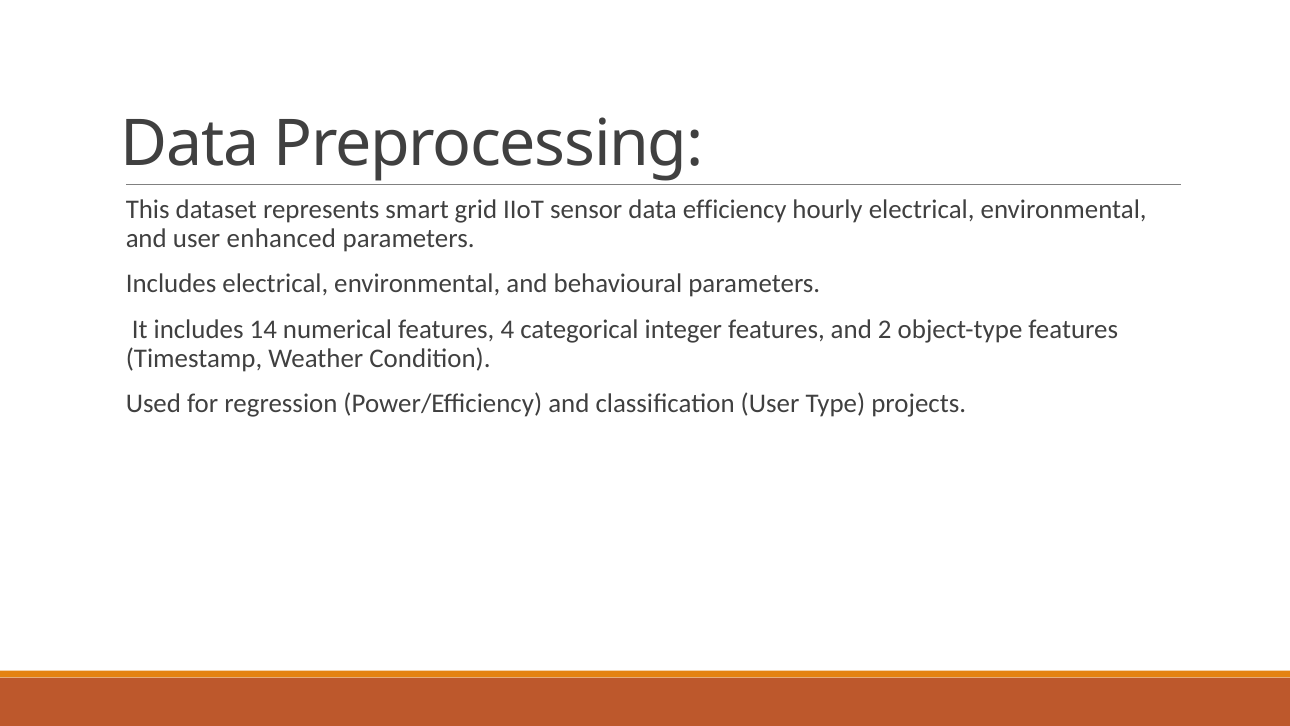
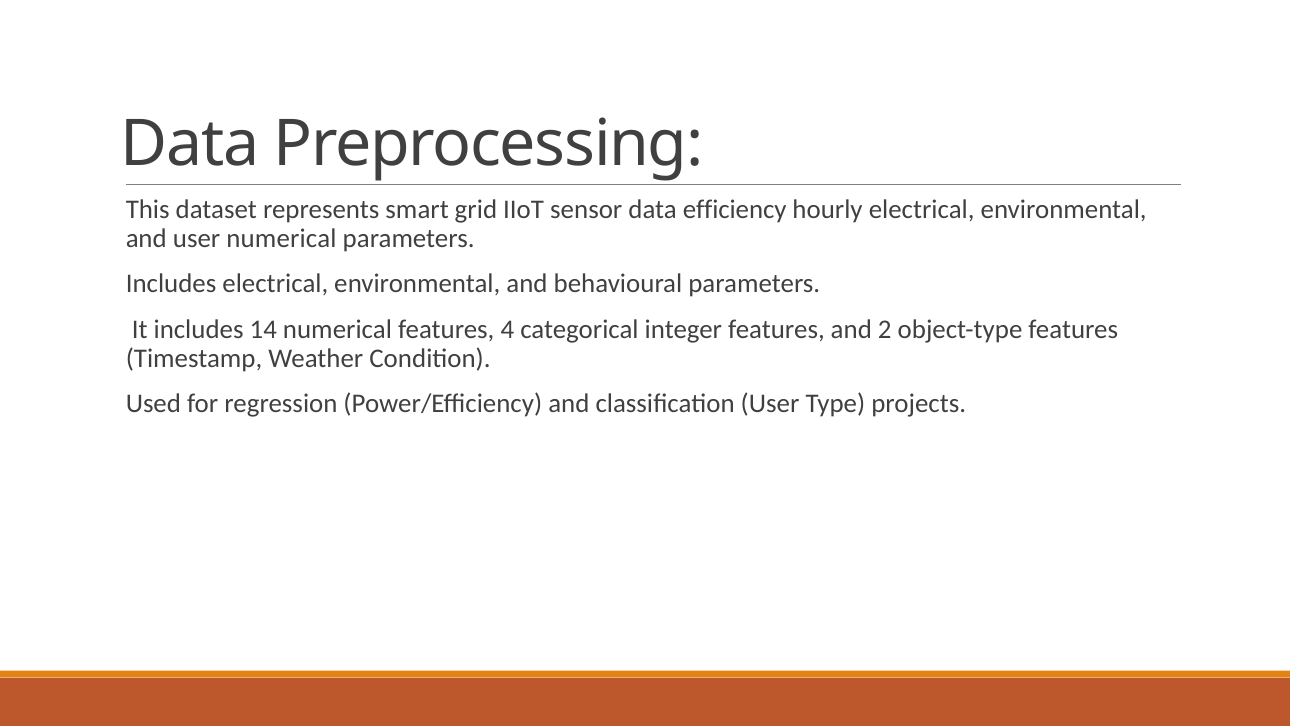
user enhanced: enhanced -> numerical (281, 239)
